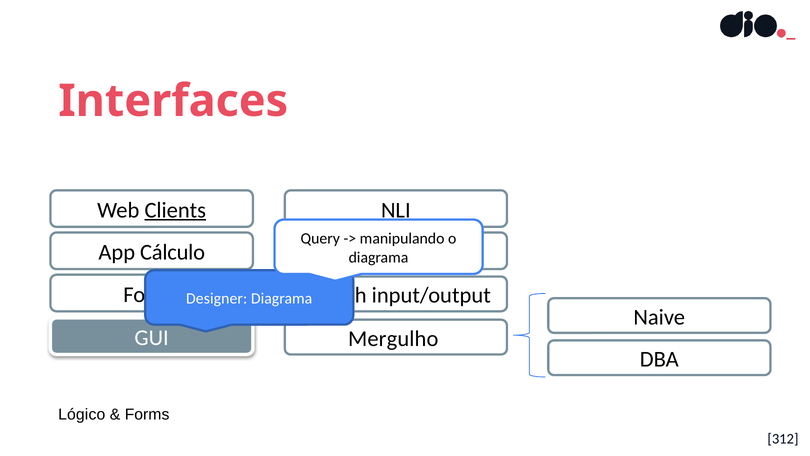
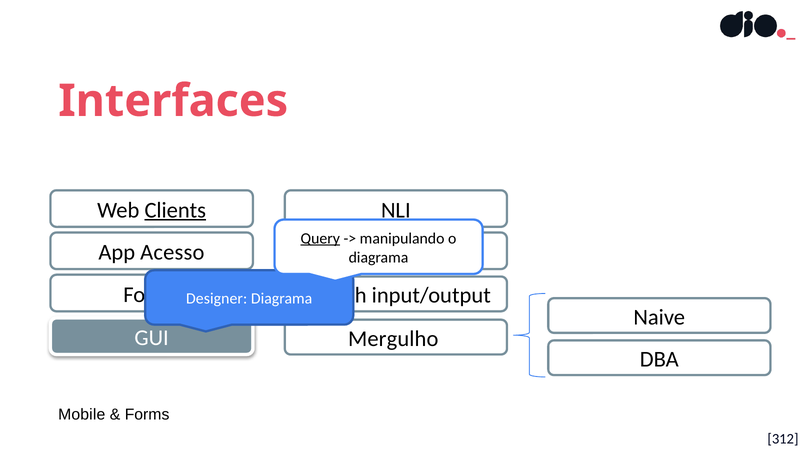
Query underline: none -> present (320, 238)
Cálculo: Cálculo -> Acesso (172, 252)
Lógico: Lógico -> Mobile (82, 414)
